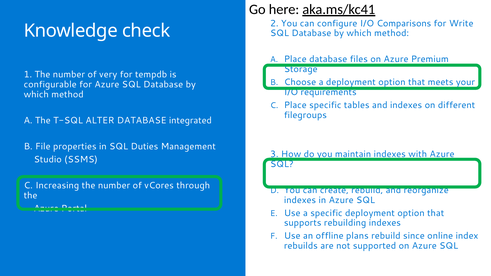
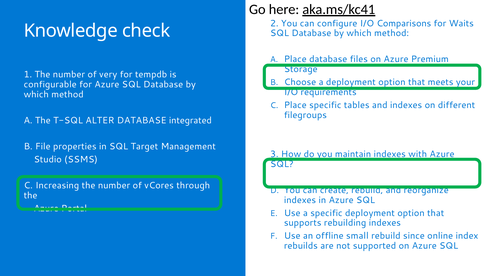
Write: Write -> Waits (461, 23)
Duties: Duties -> Target (144, 147)
plans: plans -> small (357, 236)
